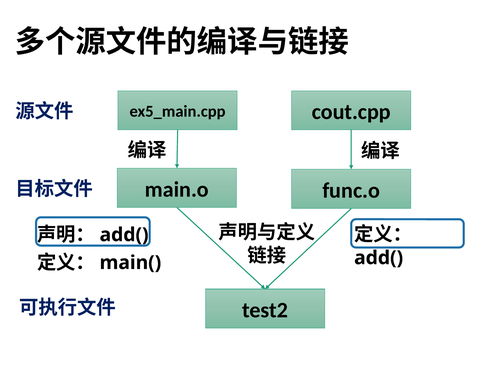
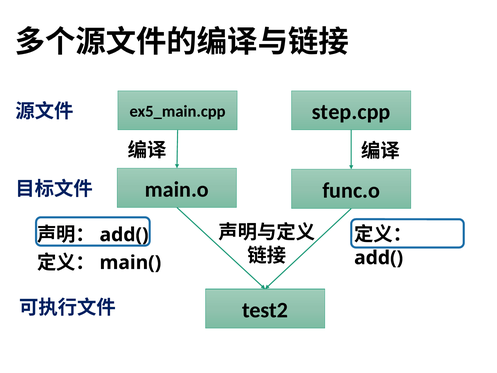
cout.cpp: cout.cpp -> step.cpp (351, 112)
